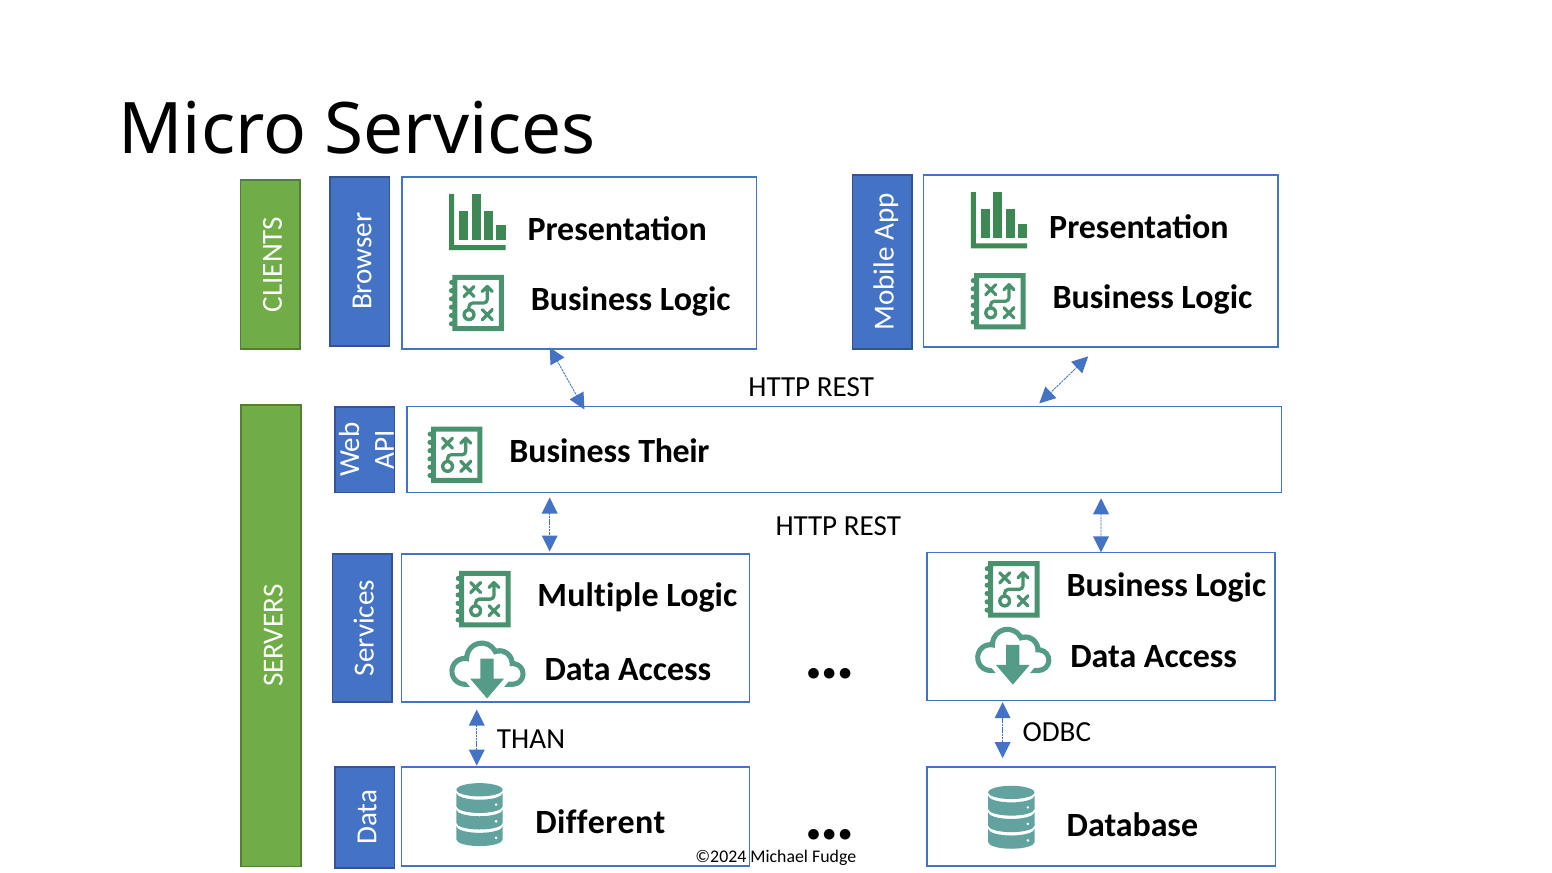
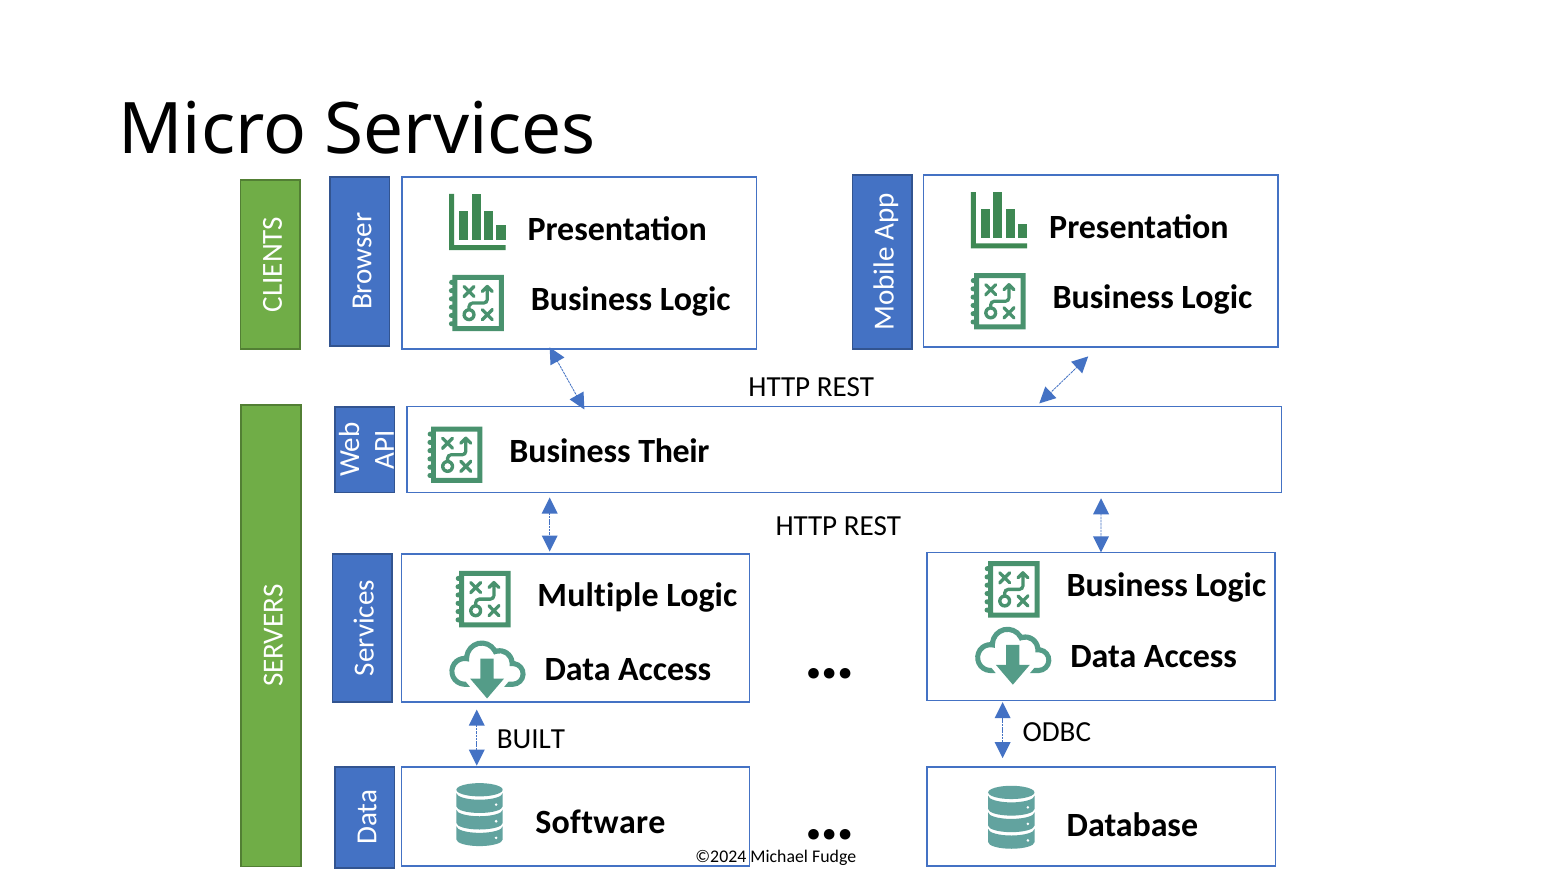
THAN: THAN -> BUILT (531, 739)
Different: Different -> Software (600, 822)
